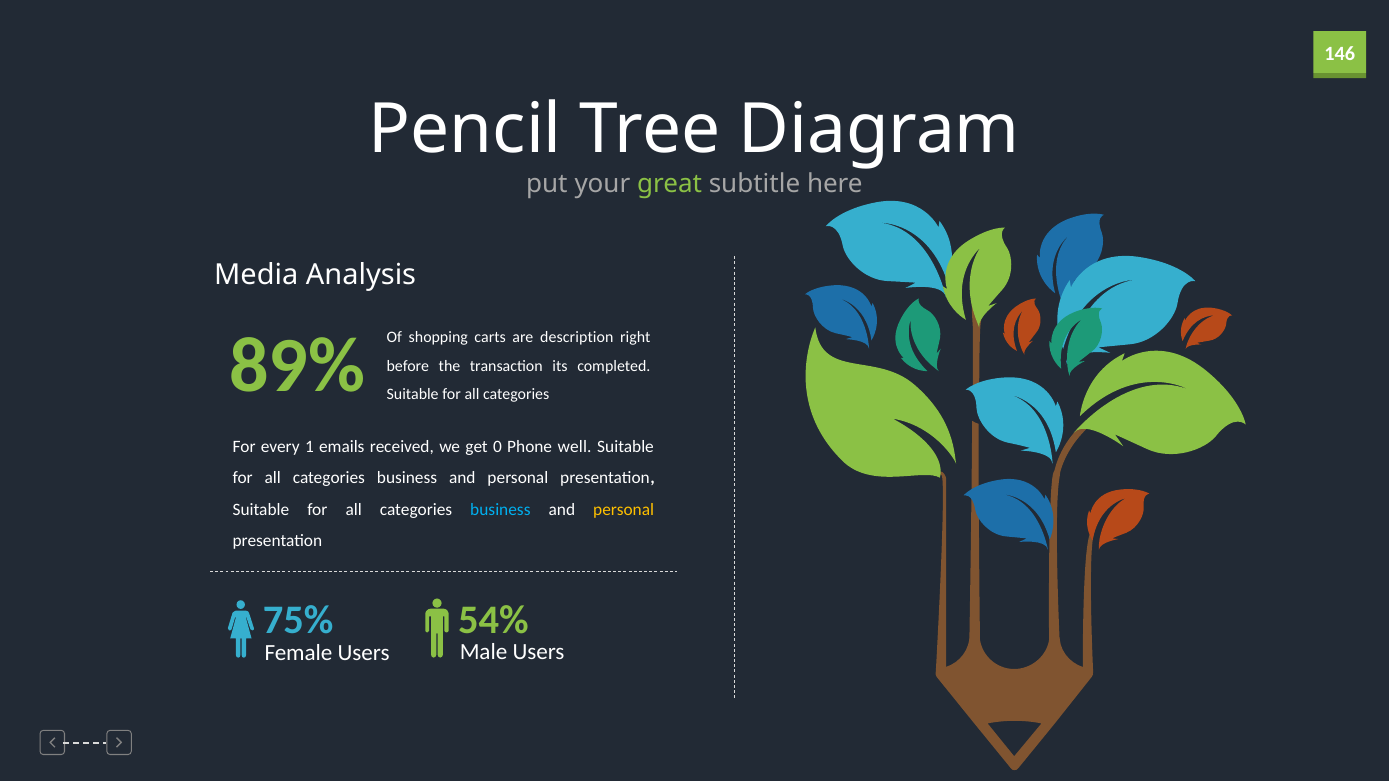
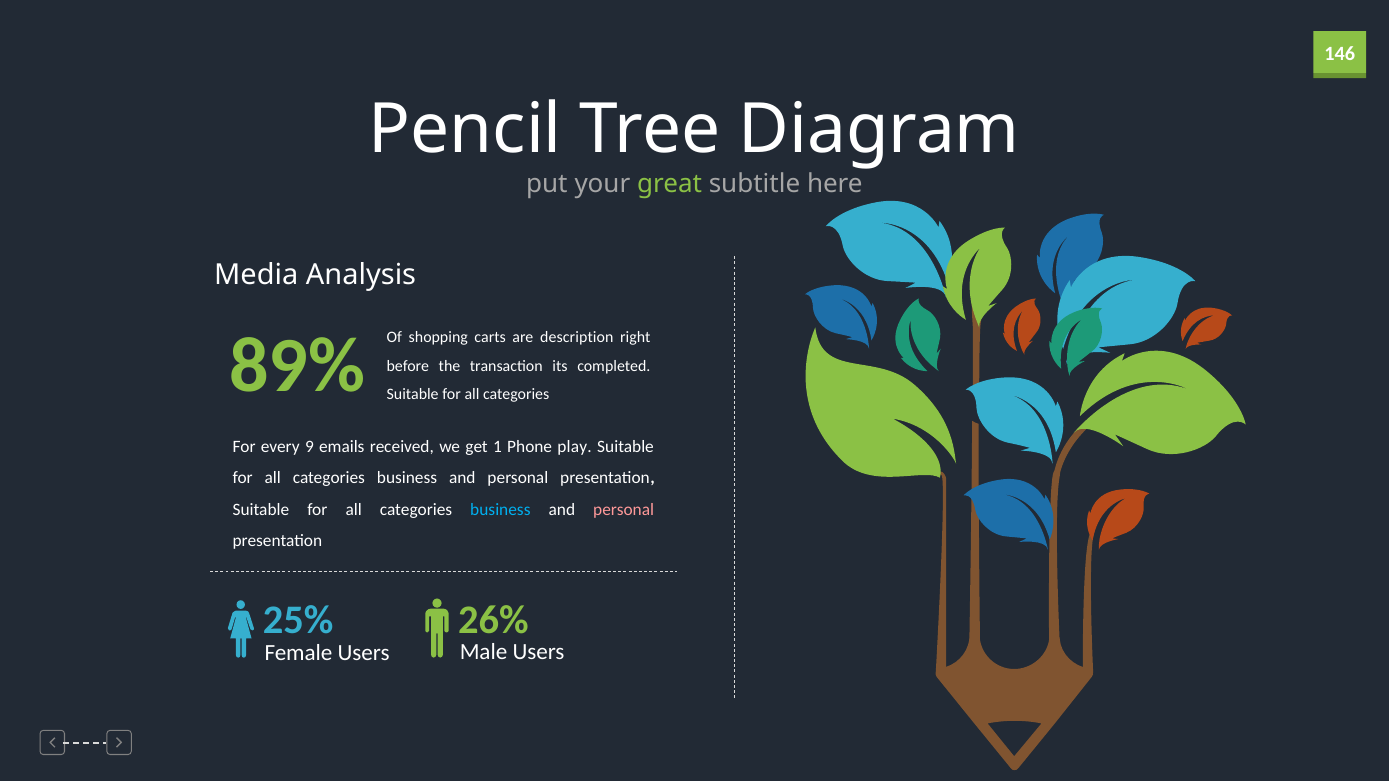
1: 1 -> 9 (309, 447)
0: 0 -> 1 (497, 447)
well: well -> play (575, 447)
personal colour: yellow -> pink (624, 510)
75%: 75% -> 25% (298, 621)
54%: 54% -> 26% (494, 621)
